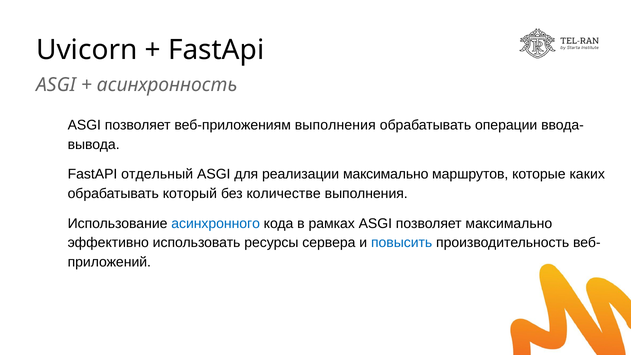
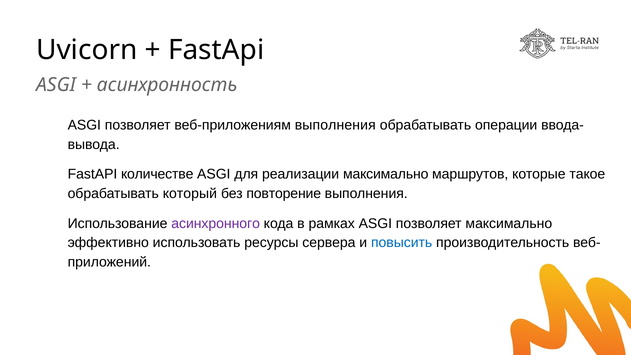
отдельный: отдельный -> количестве (157, 174)
каких: каких -> такое (587, 174)
количестве: количестве -> повторение (284, 194)
асинхронного colour: blue -> purple (216, 223)
